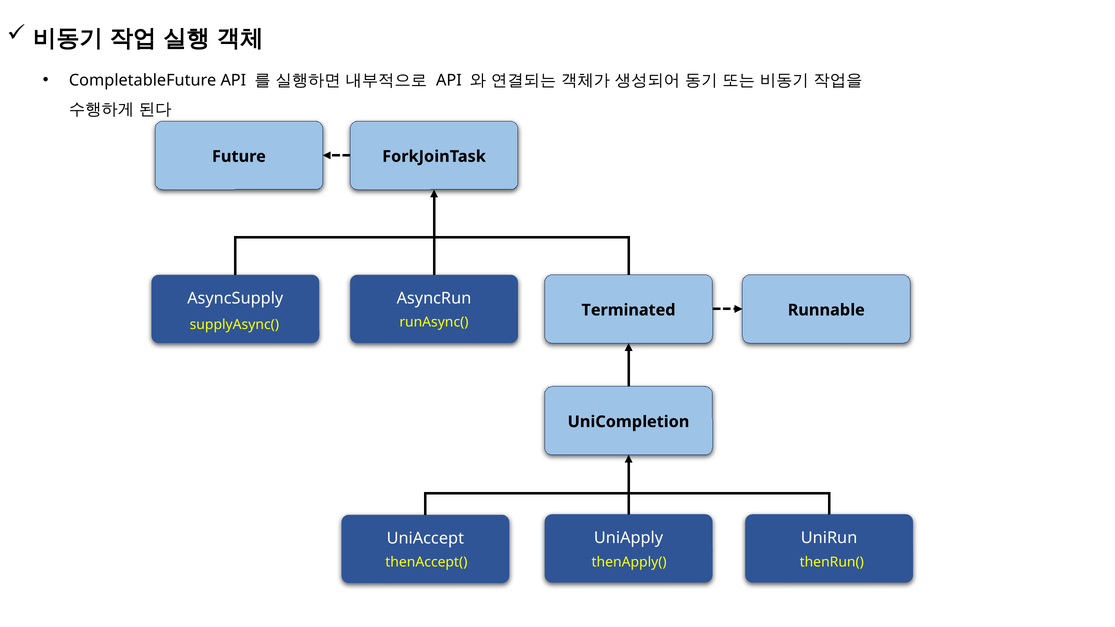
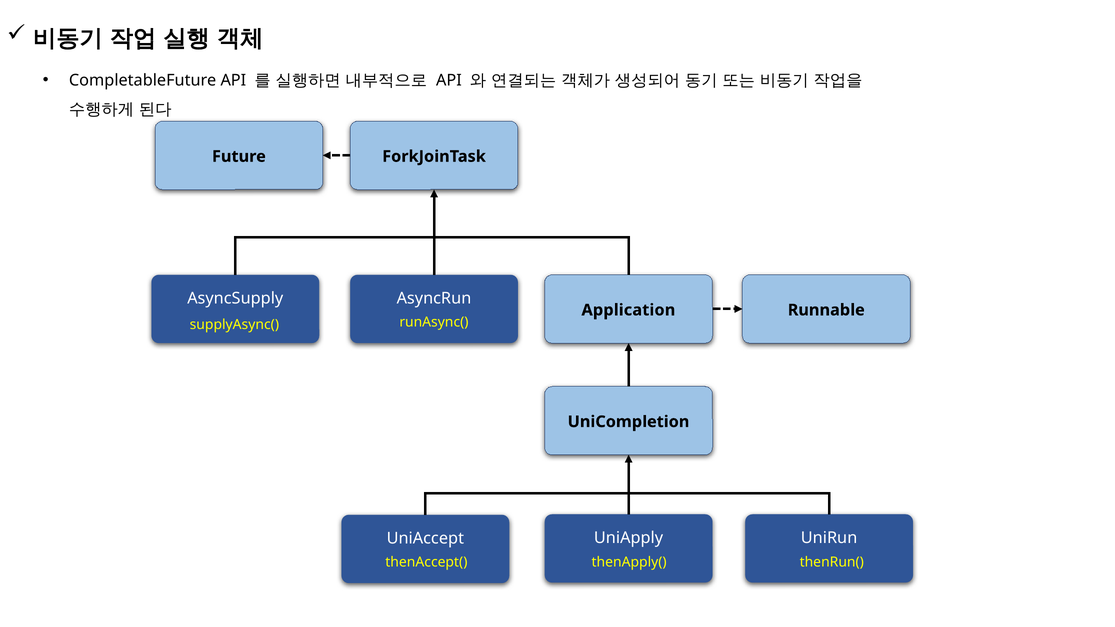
Terminated: Terminated -> Application (628, 310)
